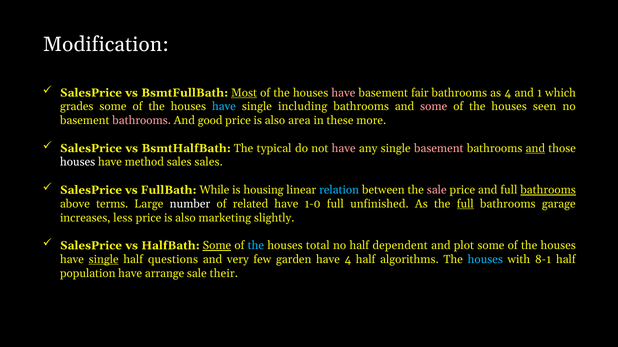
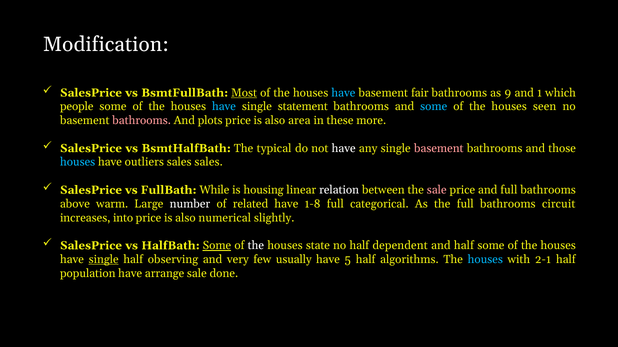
have colour: pink -> light blue (343, 93)
as 4: 4 -> 9 (508, 93)
grades: grades -> people (77, 107)
including: including -> statement (303, 107)
some colour: pink -> light blue (434, 107)
good: good -> plots (210, 121)
have colour: pink -> white (344, 149)
and underline: present -> none (535, 149)
houses colour: white -> light blue (78, 162)
method: method -> outliers (144, 162)
relation colour: light blue -> white (339, 190)
bathrooms underline: present -> none (548, 190)
terms: terms -> warm (112, 204)
1-0: 1-0 -> 1-8 (313, 204)
unfinished: unfinished -> categorical (379, 204)
full underline: present -> none (465, 204)
garage: garage -> circuit (559, 204)
less: less -> into (123, 218)
marketing: marketing -> numerical (225, 218)
the colour: light blue -> white (256, 246)
total: total -> state (318, 246)
and plot: plot -> half (464, 246)
questions: questions -> observing (173, 260)
garden: garden -> usually (294, 260)
have 4: 4 -> 5 (348, 260)
8-1: 8-1 -> 2-1 (543, 260)
their: their -> done (224, 274)
